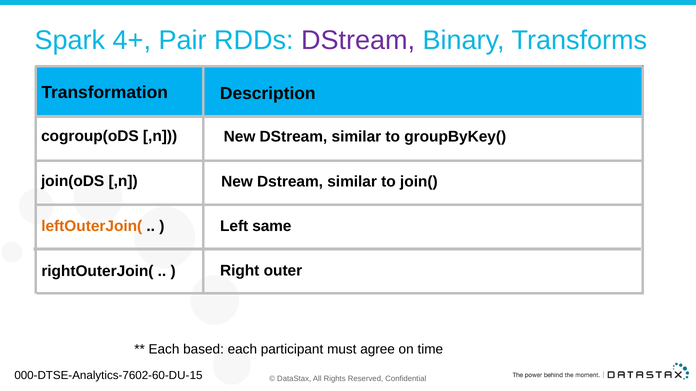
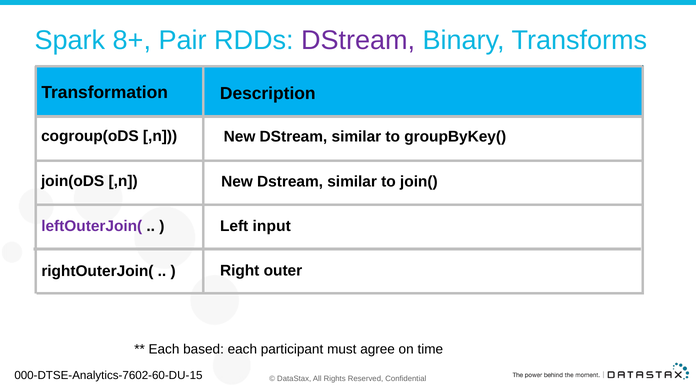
4+: 4+ -> 8+ (132, 41)
same: same -> input (272, 226)
leftOuterJoin( colour: orange -> purple (92, 227)
